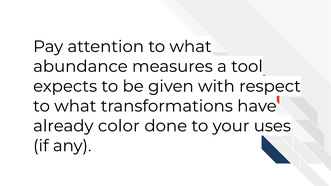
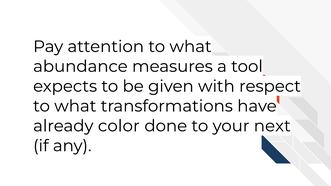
uses: uses -> next (272, 126)
